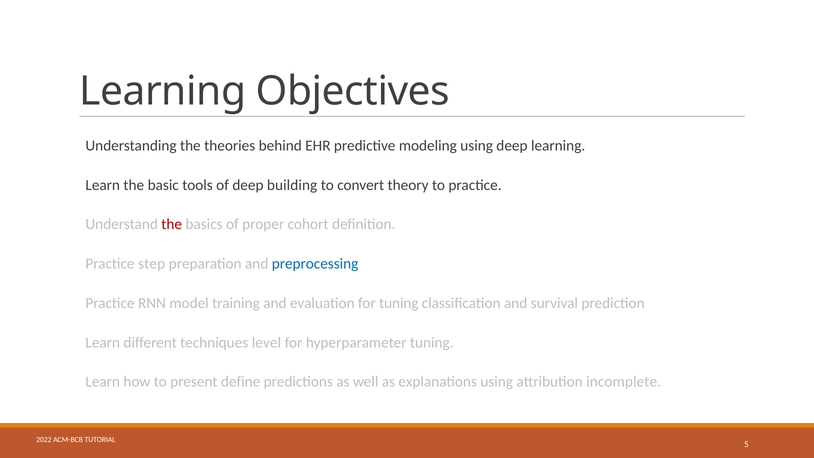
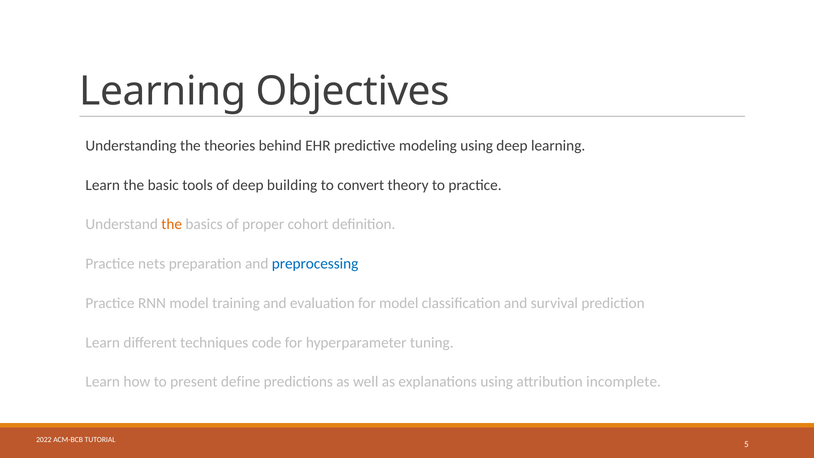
the colour: red -> orange (172, 224)
step: step -> nets (152, 264)
for tuning: tuning -> model (399, 303)
level: level -> code (267, 342)
